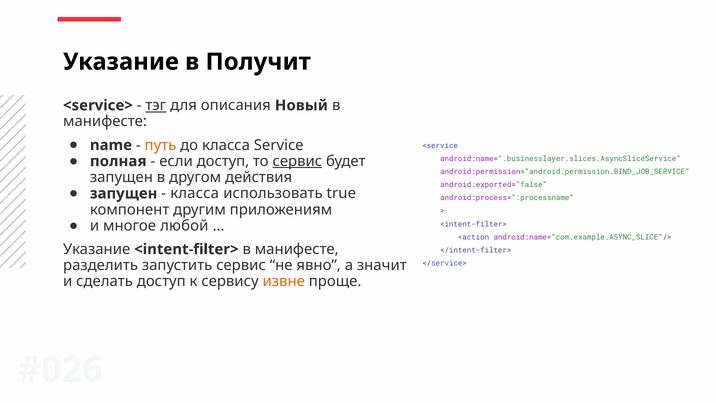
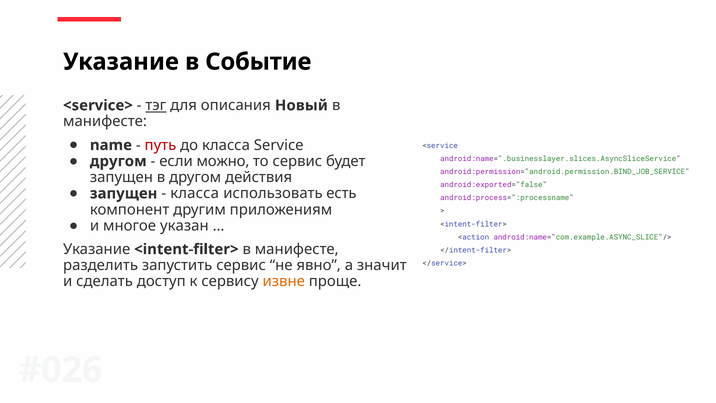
Получит: Получит -> Событие (258, 62)
путь colour: orange -> red (160, 145)
полная: полная -> другом (118, 161)
если доступ: доступ -> можно (223, 161)
сервис underline: present -> none (297, 161)
true: true -> есть (341, 193)
любой: любой -> указан (184, 226)
